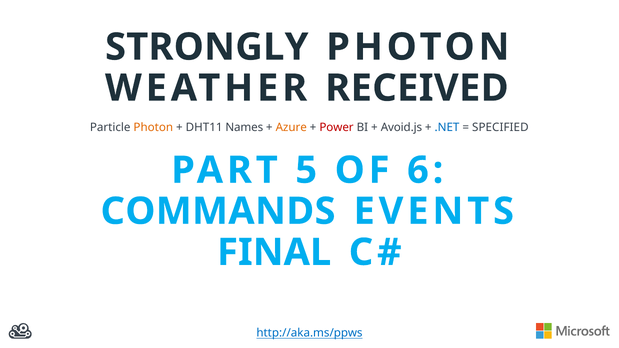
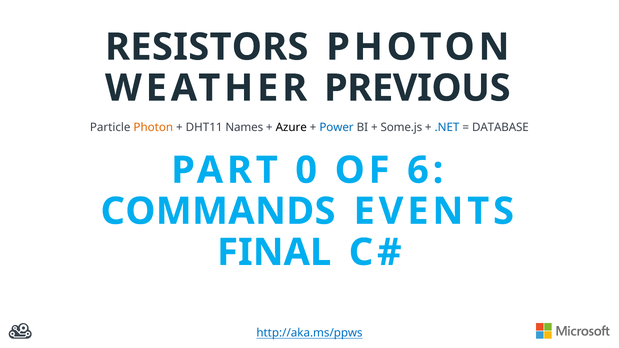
STRONGLY: STRONGLY -> RESISTORS (207, 47)
RECEIVED: RECEIVED -> PREVIOUS (417, 88)
Azure colour: orange -> black (291, 128)
Power colour: red -> blue (337, 128)
Avoid.js: Avoid.js -> Some.js (401, 128)
SPECIFIED: SPECIFIED -> DATABASE (500, 128)
5: 5 -> 0 (306, 170)
